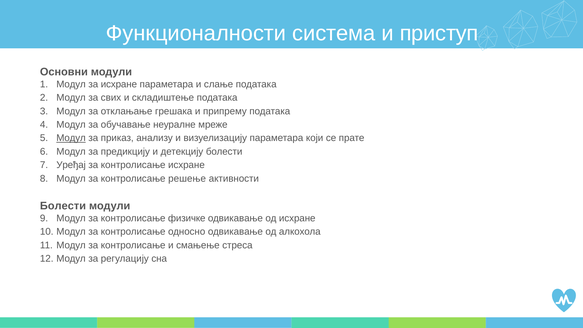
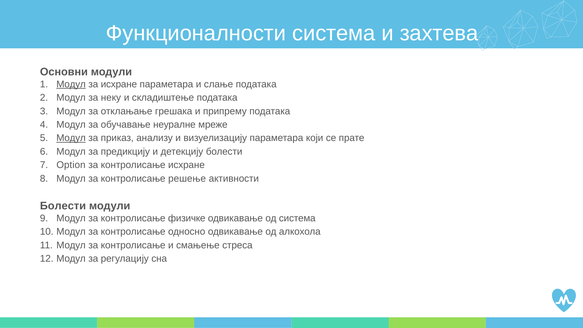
приступ: приступ -> захтева (439, 33)
Модул underline: none -> present (71, 84)
свих: свих -> неку (111, 98)
Уређај: Уређај -> Option (71, 165)
од исхране: исхране -> система (297, 218)
